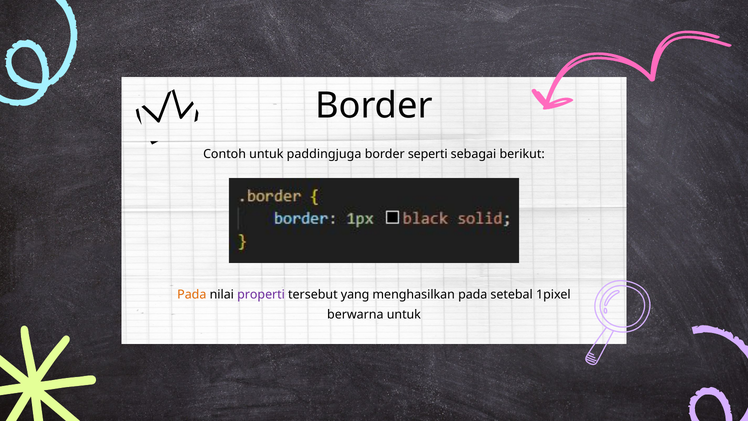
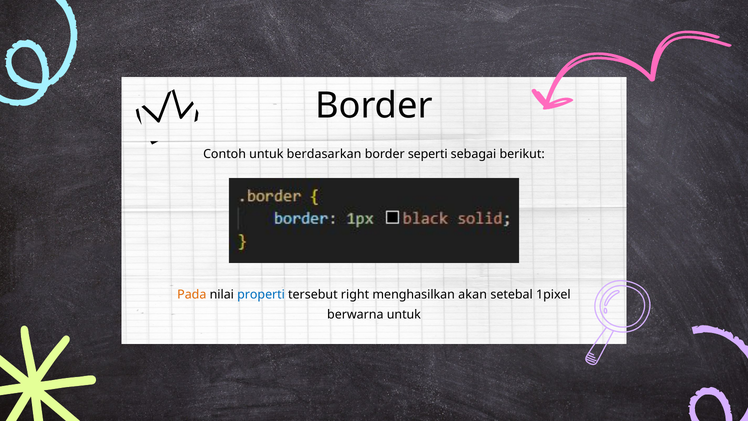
paddingjuga: paddingjuga -> berdasarkan (324, 154)
properti colour: purple -> blue (261, 295)
yang: yang -> right (355, 295)
menghasilkan pada: pada -> akan (473, 295)
